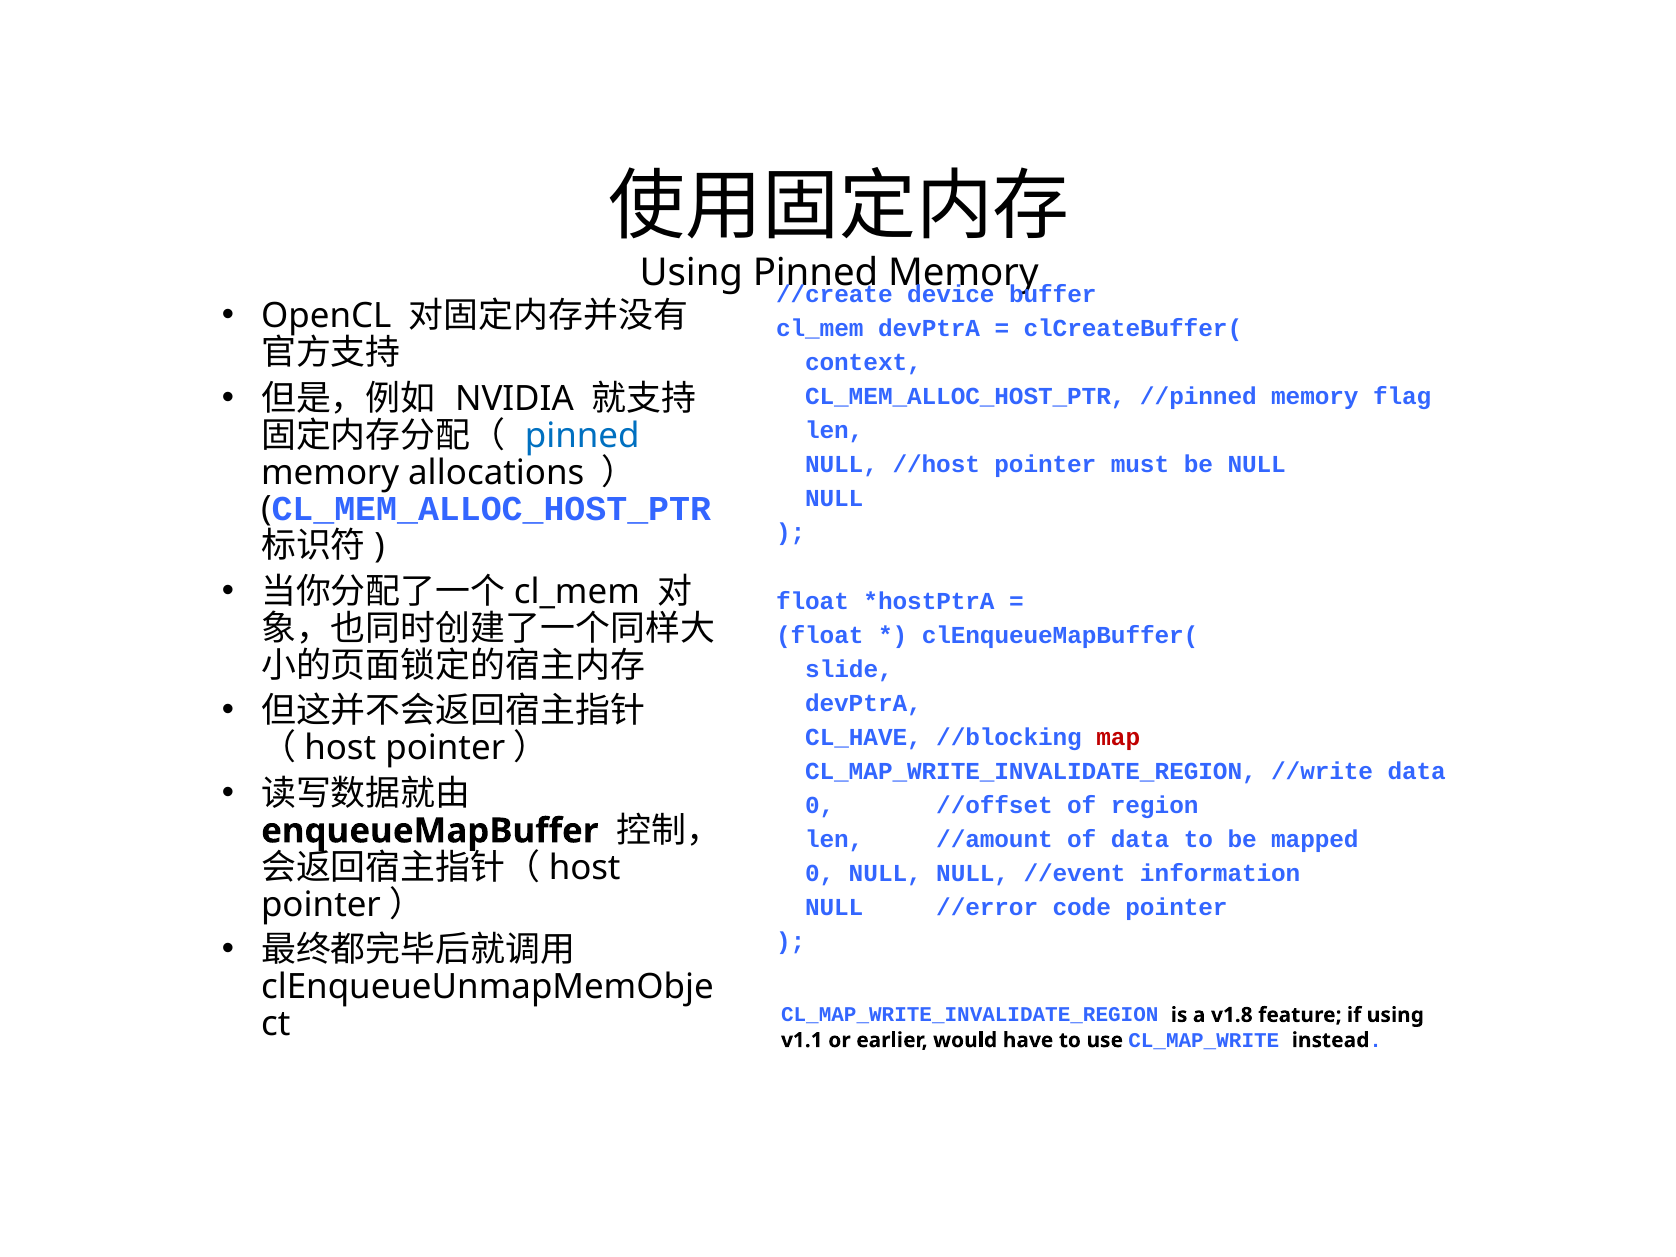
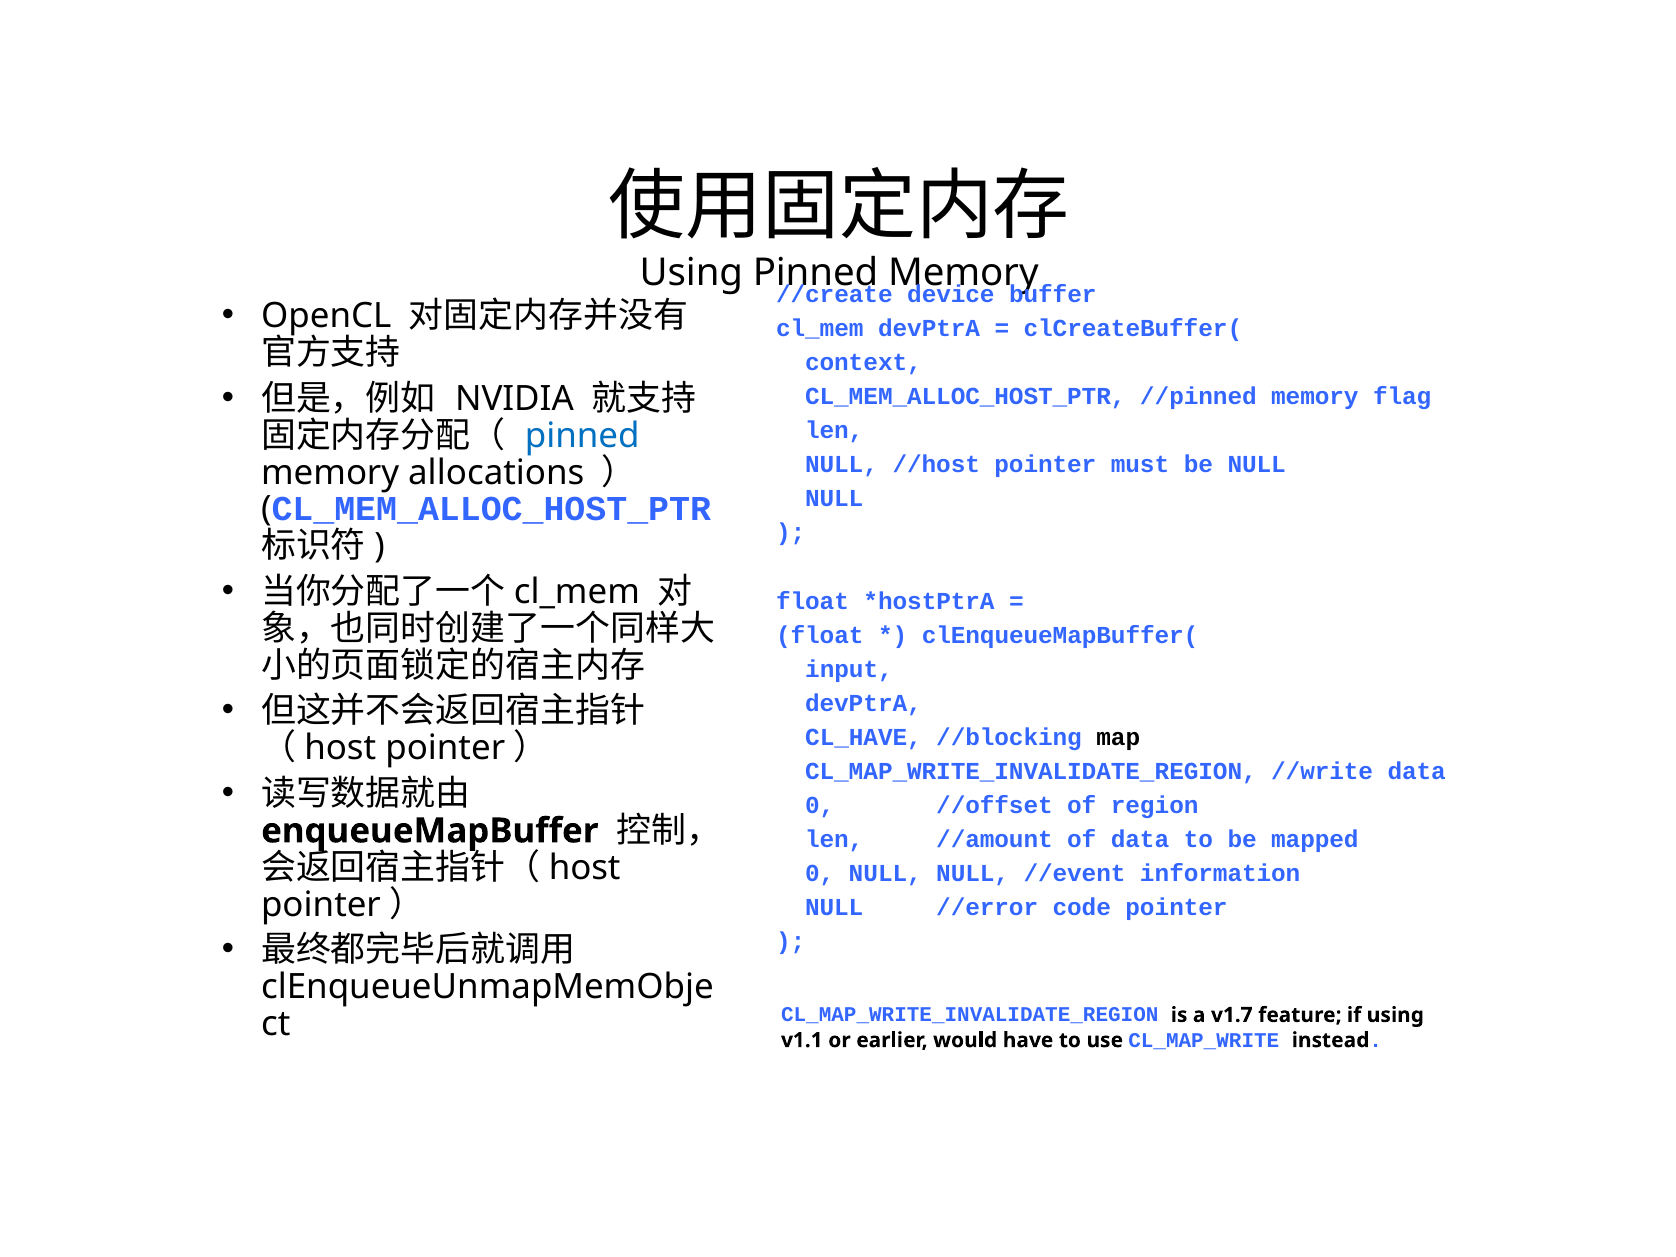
slide: slide -> input (849, 669)
map colour: red -> black (1118, 737)
v1.8: v1.8 -> v1.7 (1232, 1015)
